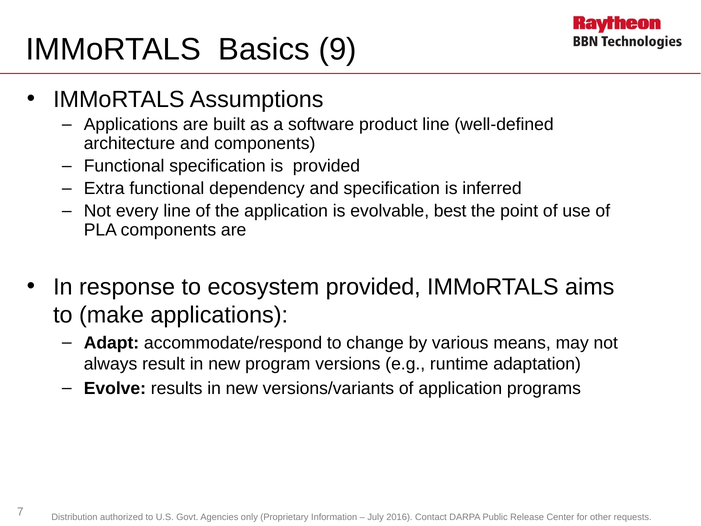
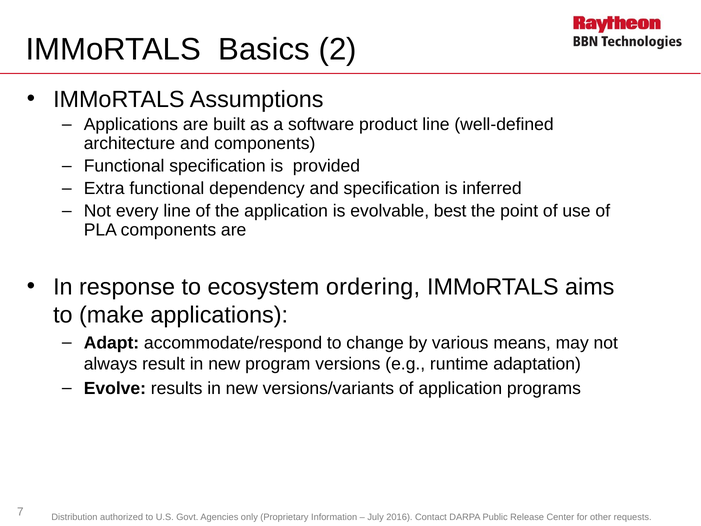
9: 9 -> 2 (338, 49)
ecosystem provided: provided -> ordering (373, 287)
